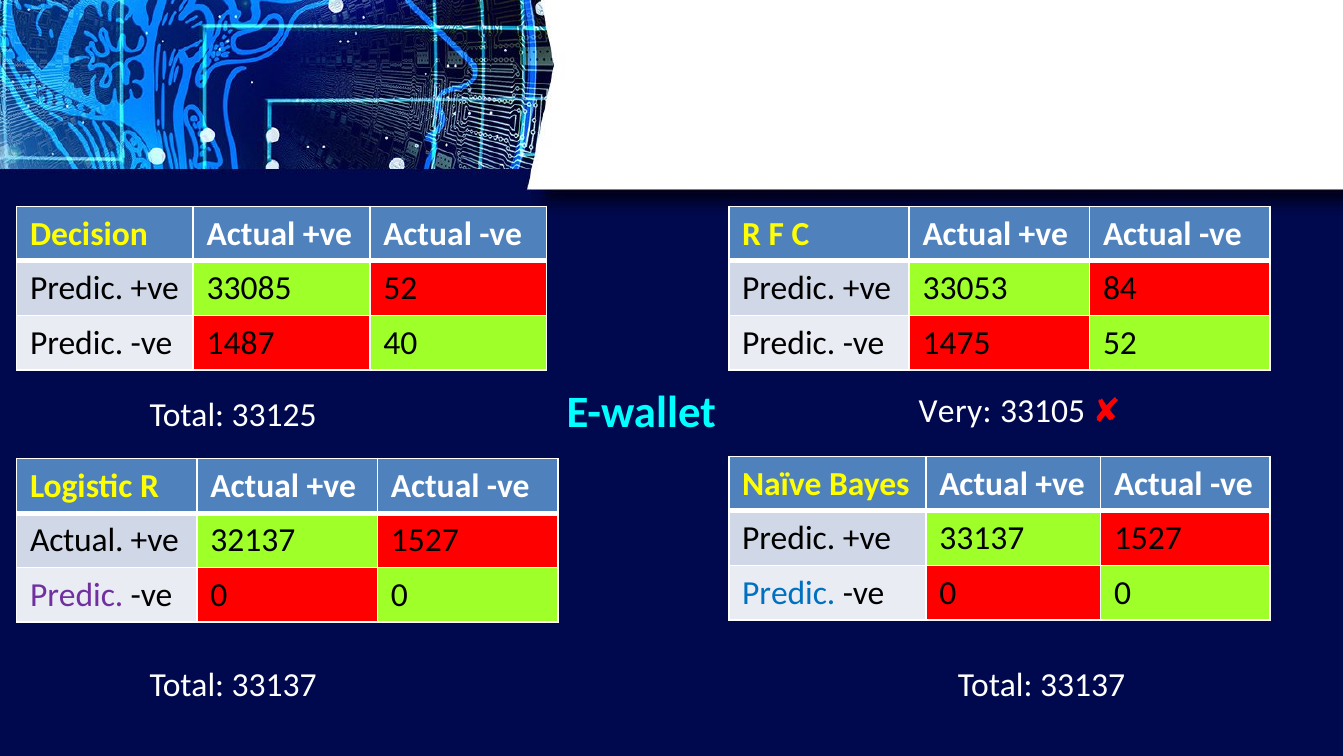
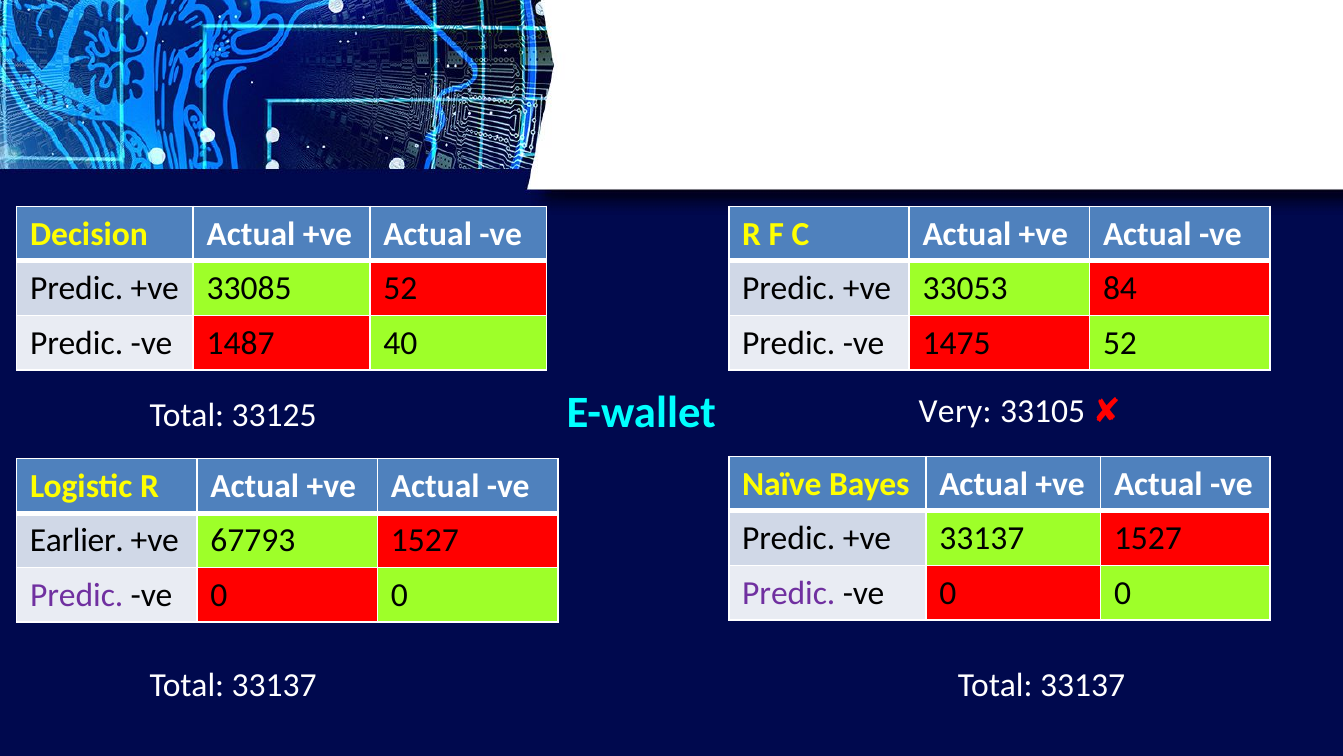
Actual: Actual -> Earlier (77, 540)
32137: 32137 -> 67793 (253, 540)
Predic colour: blue -> purple (789, 593)
